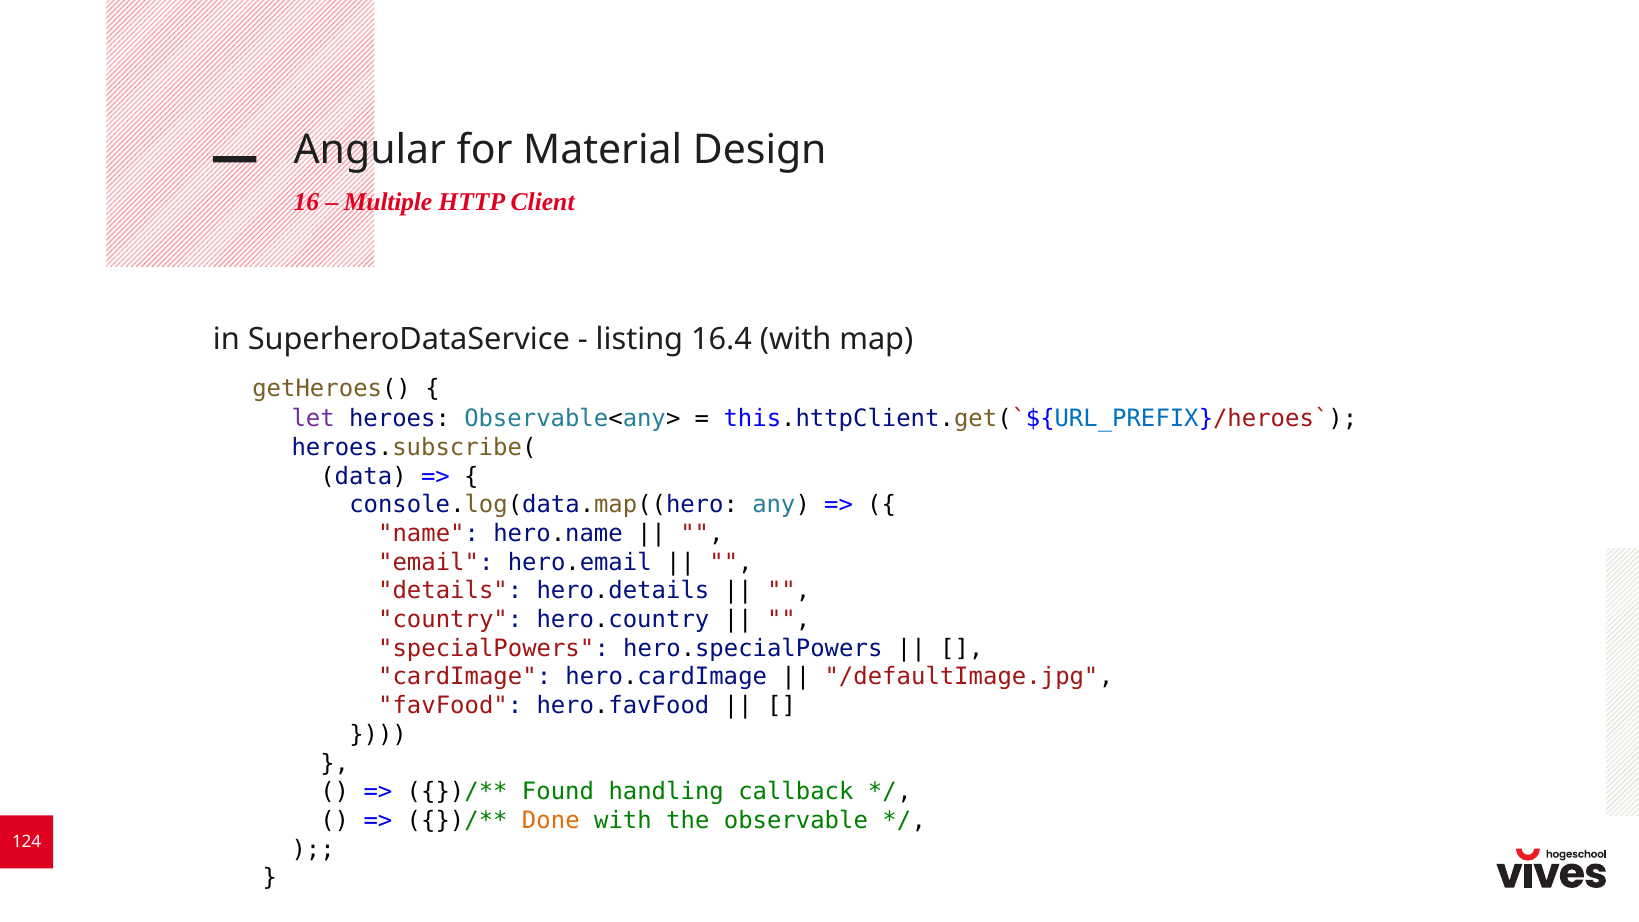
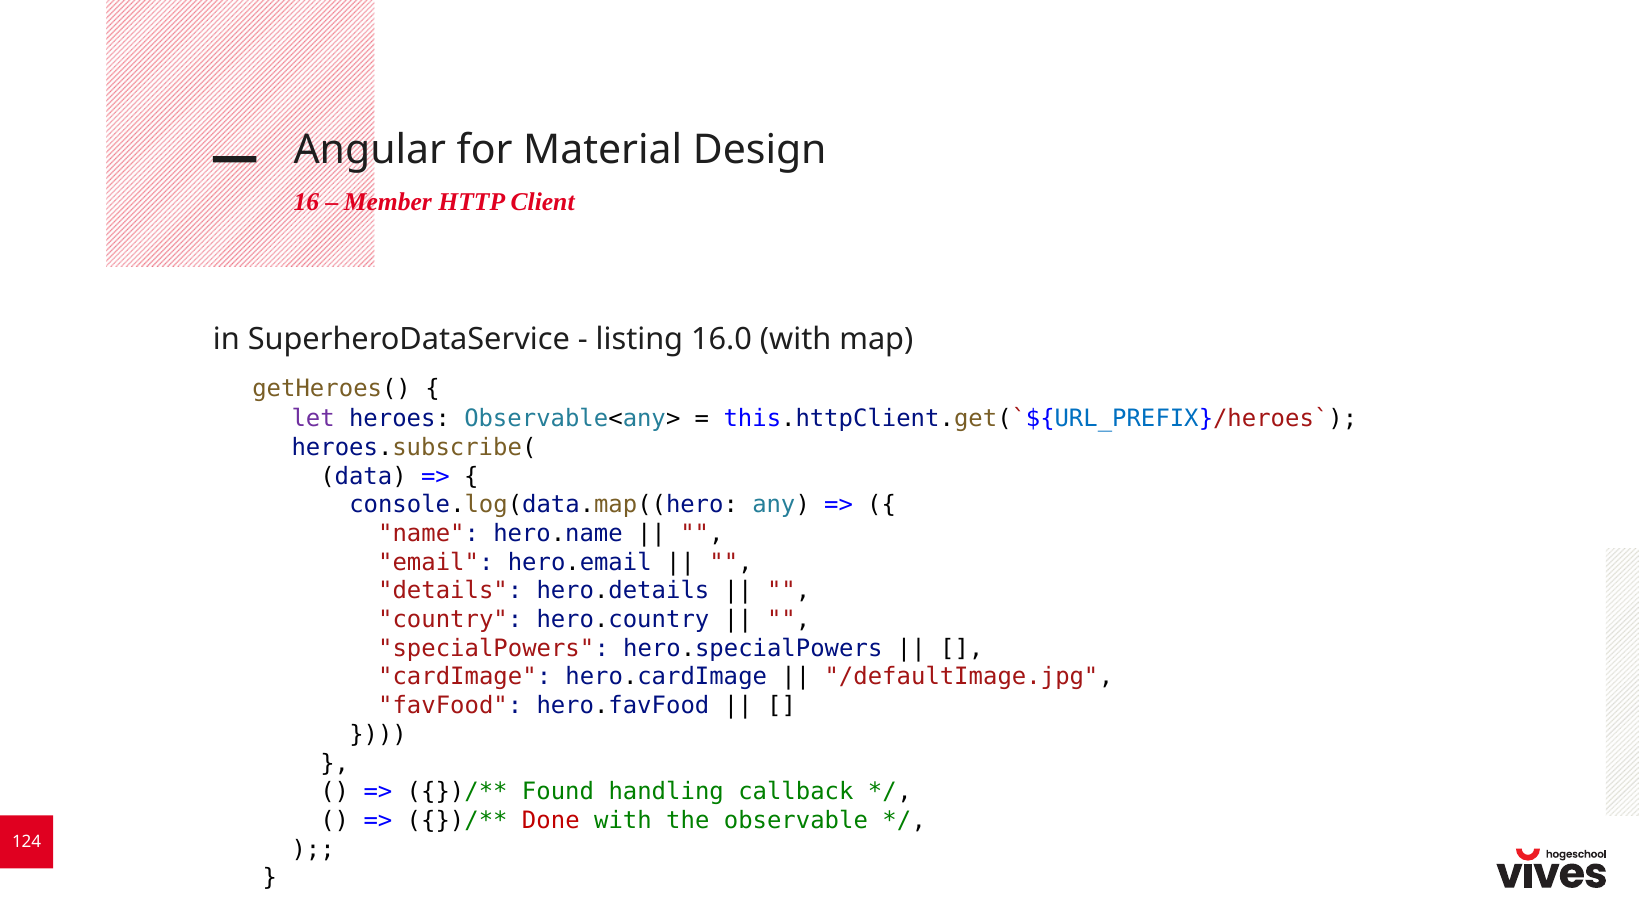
Multiple: Multiple -> Member (388, 202)
16.4: 16.4 -> 16.0 (722, 339)
Done colour: orange -> red (551, 820)
